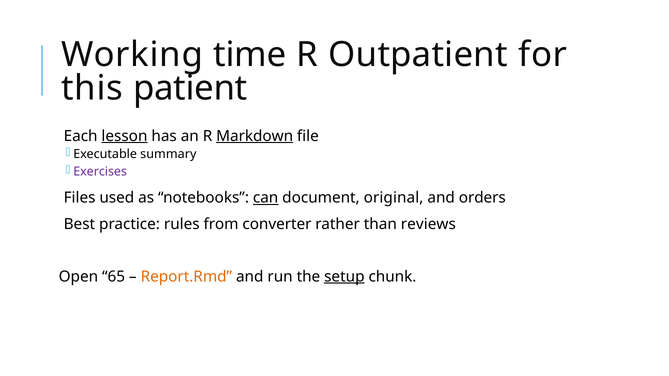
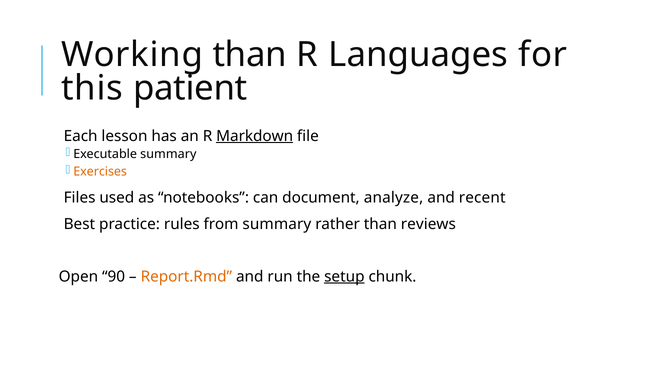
Working time: time -> than (250, 55)
Outpatient: Outpatient -> Languages (418, 55)
lesson underline: present -> none (124, 136)
Exercises colour: purple -> orange (100, 172)
can underline: present -> none (266, 198)
original: original -> analyze (394, 198)
orders: orders -> recent (482, 198)
from converter: converter -> summary (277, 224)
65: 65 -> 90 (114, 277)
